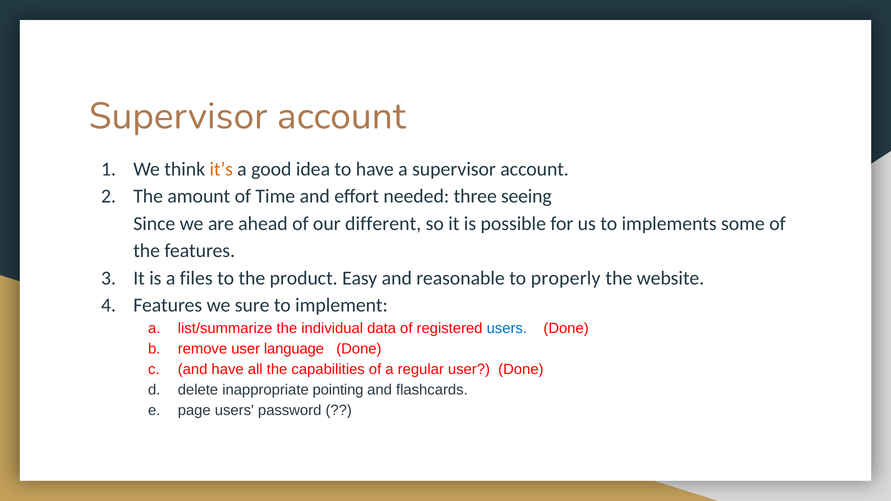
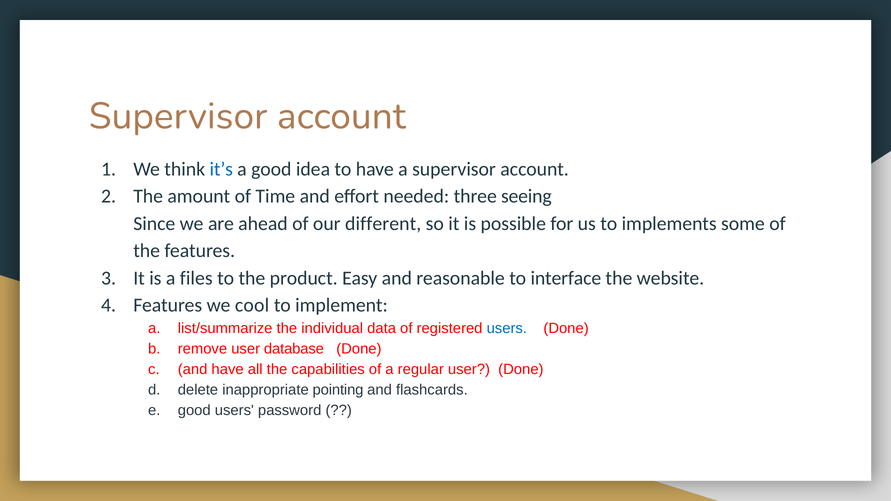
it’s colour: orange -> blue (221, 169)
properly: properly -> interface (566, 278)
sure: sure -> cool (252, 305)
language: language -> database (294, 349)
page: page -> good (194, 410)
